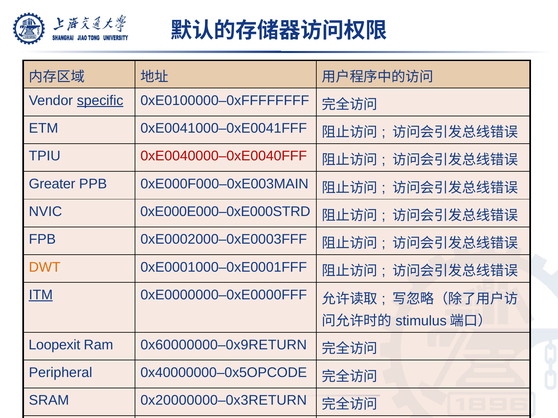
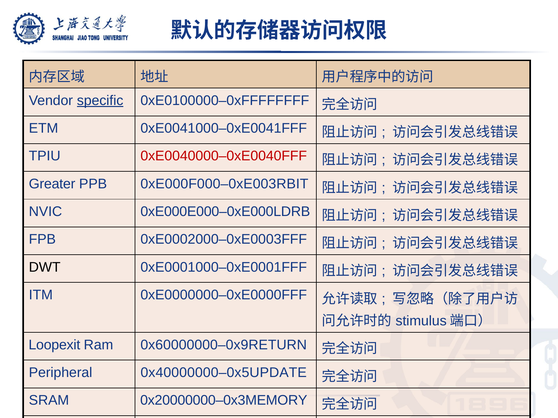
0xE000F000–0xE003MAIN: 0xE000F000–0xE003MAIN -> 0xE000F000–0xE003RBIT (224, 184)
0xE000E000–0xE000STRD: 0xE000E000–0xE000STRD -> 0xE000E000–0xE000LDRB (225, 212)
DWT colour: orange -> black (45, 267)
ITM underline: present -> none (41, 295)
0x40000000–0x5OPCODE: 0x40000000–0x5OPCODE -> 0x40000000–0x5UPDATE (224, 373)
0x20000000–0x3RETURN: 0x20000000–0x3RETURN -> 0x20000000–0x3MEMORY (224, 401)
